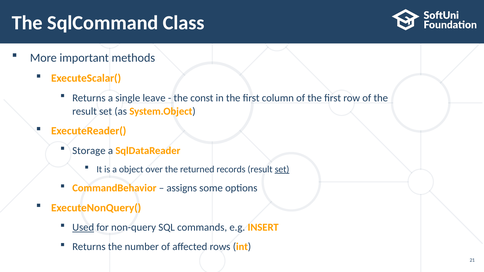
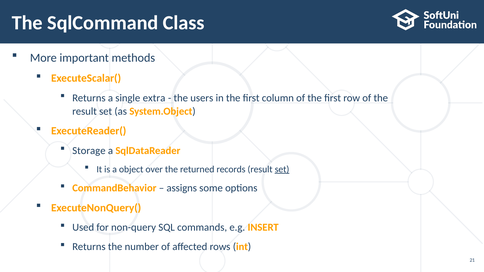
leave: leave -> extra (154, 98)
const: const -> users (202, 98)
Used underline: present -> none (83, 228)
